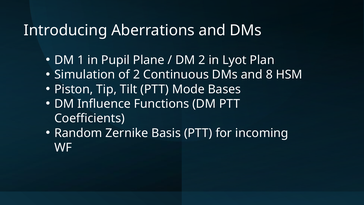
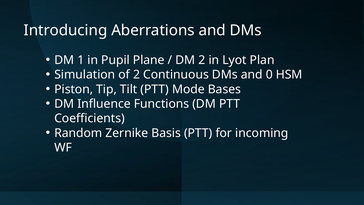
8: 8 -> 0 (269, 75)
